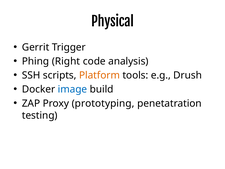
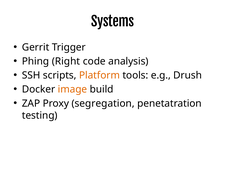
Physical: Physical -> Systems (113, 22)
image colour: blue -> orange (72, 89)
prototyping: prototyping -> segregation (103, 103)
